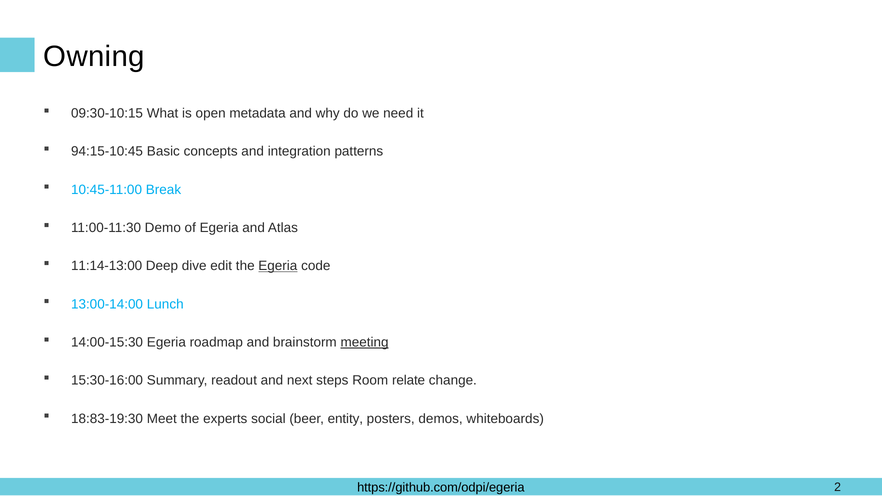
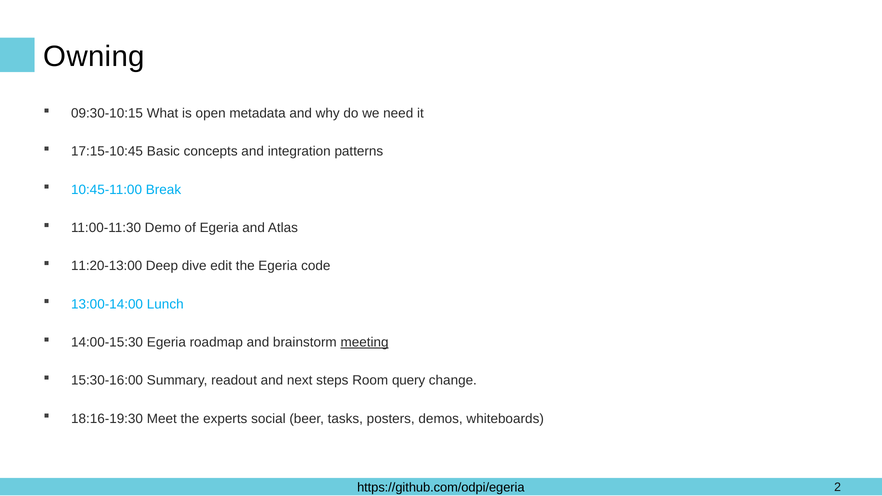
94:15-10:45: 94:15-10:45 -> 17:15-10:45 (107, 152)
11:14-13:00: 11:14-13:00 -> 11:20-13:00 (107, 266)
Egeria underline: present -> none (278, 266)
relate: relate -> query (409, 381)
18:83-19:30: 18:83-19:30 -> 18:16-19:30 (107, 419)
entity: entity -> tasks (345, 419)
